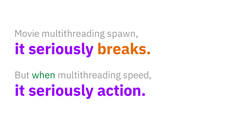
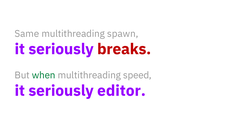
Movie: Movie -> Same (27, 34)
breaks colour: orange -> red (124, 49)
action: action -> editor (121, 90)
